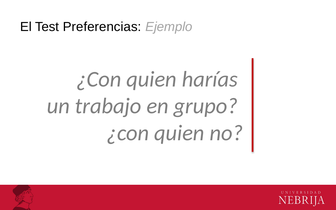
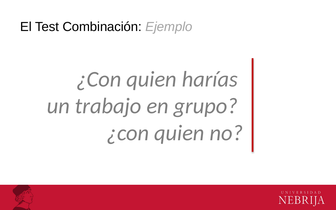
Preferencias: Preferencias -> Combinación (102, 27)
